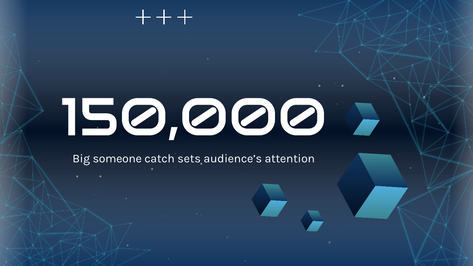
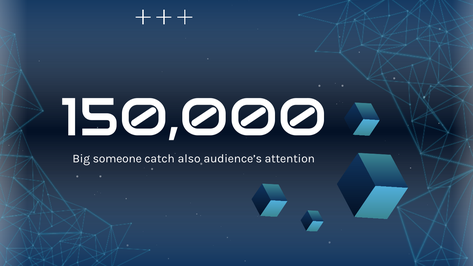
sets: sets -> also (189, 159)
